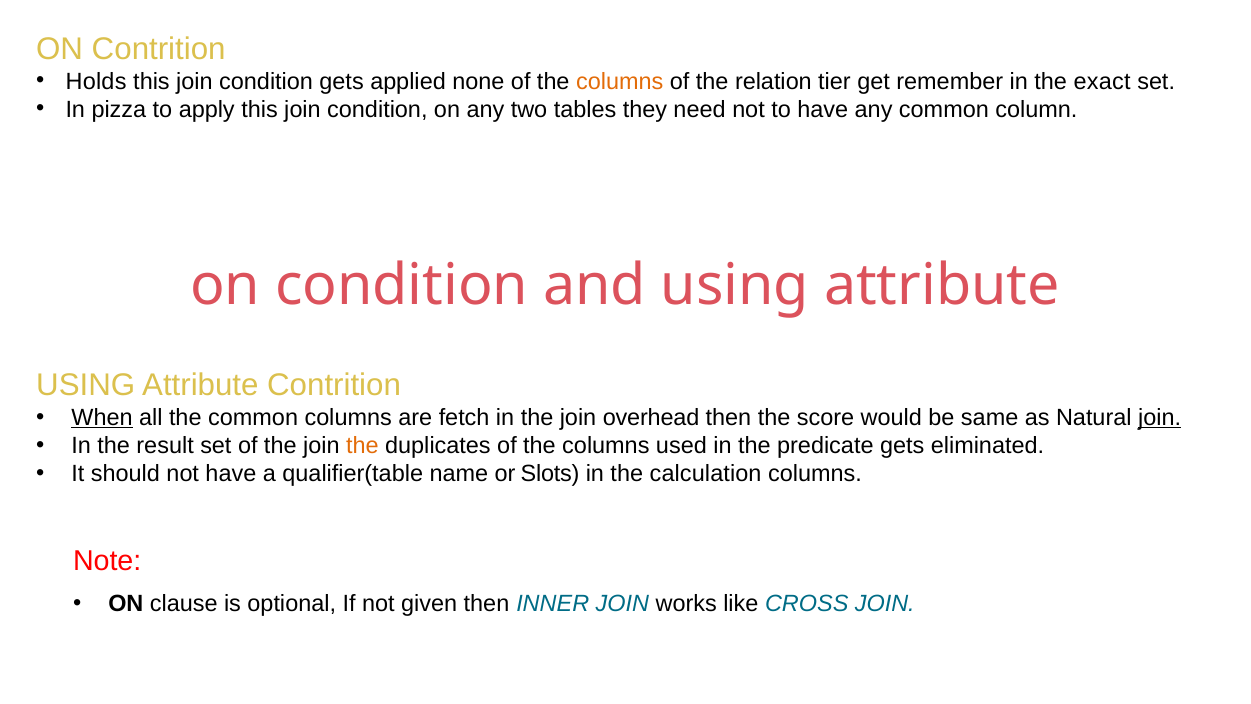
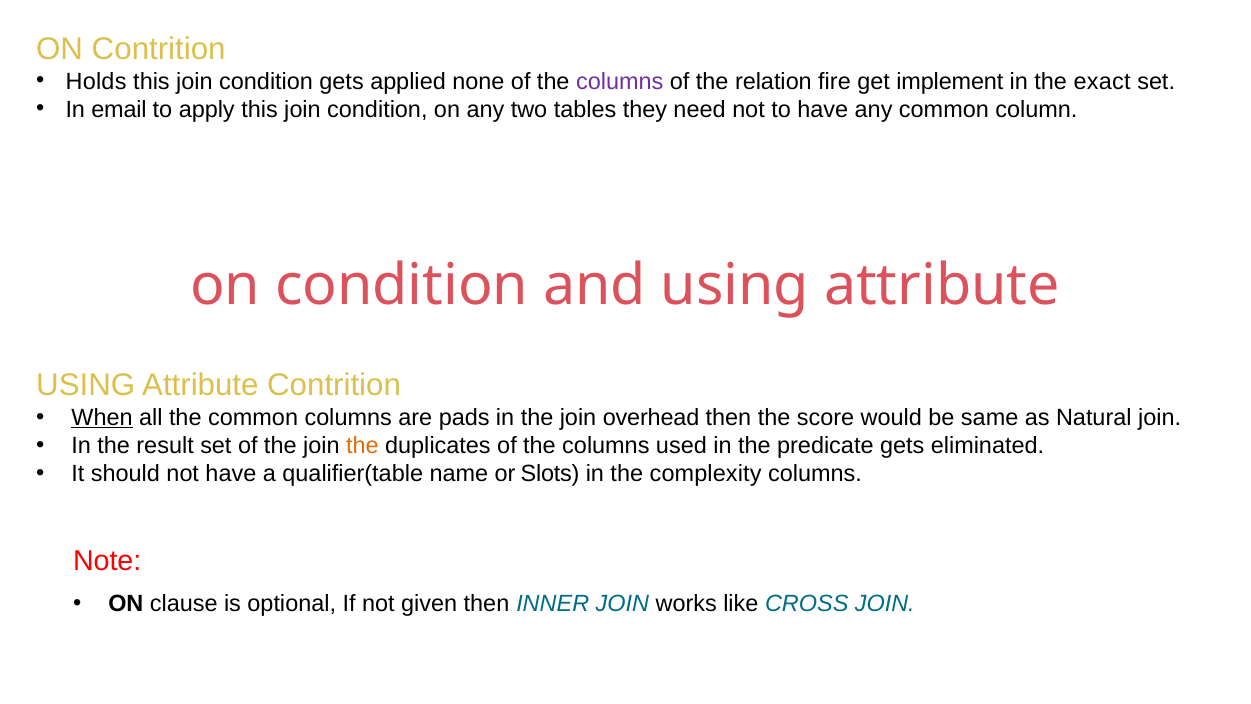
columns colour: orange -> purple (620, 81)
tier: tier -> fire (835, 81)
remember: remember -> implement (950, 81)
pizza: pizza -> email (119, 109)
fetch: fetch -> pads (464, 417)
join underline: present -> none (1160, 417)
calculation: calculation -> complexity (706, 474)
